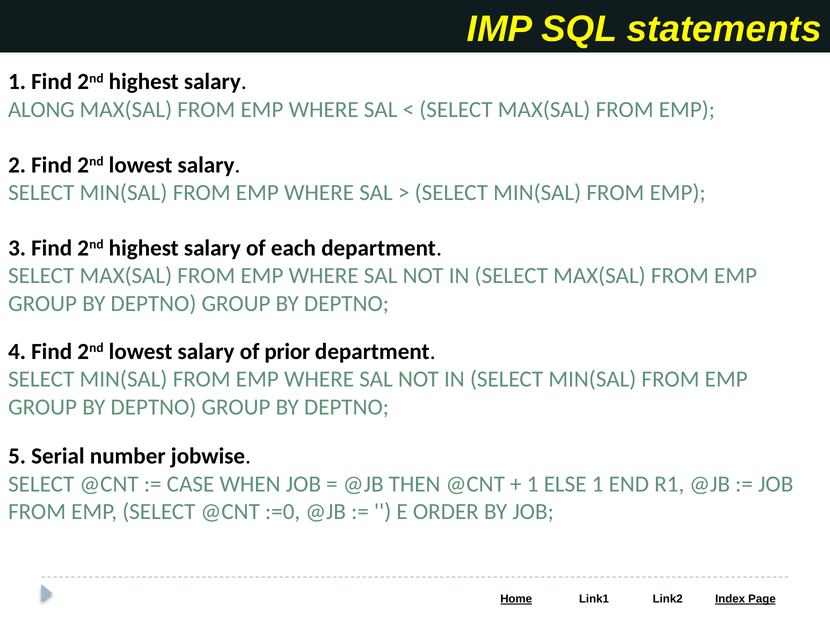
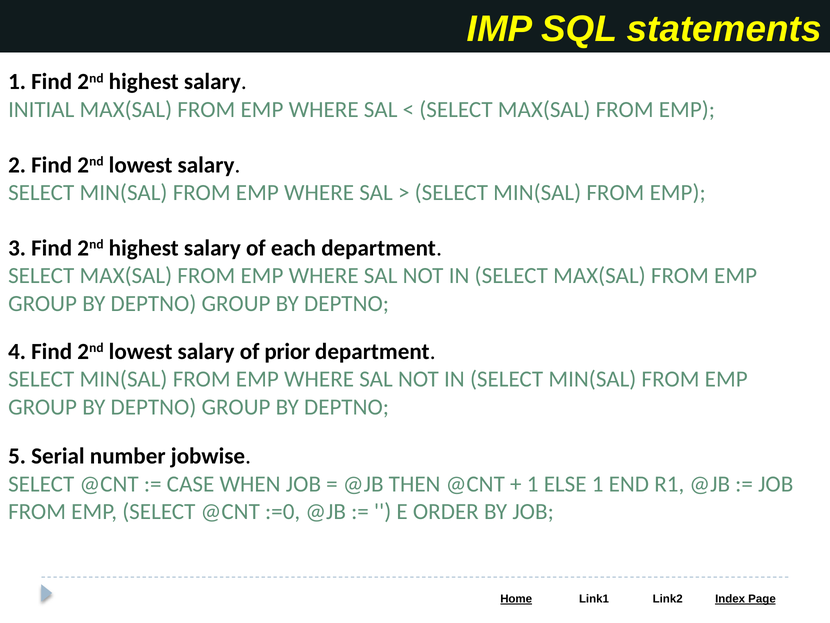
ALONG: ALONG -> INITIAL (41, 109)
